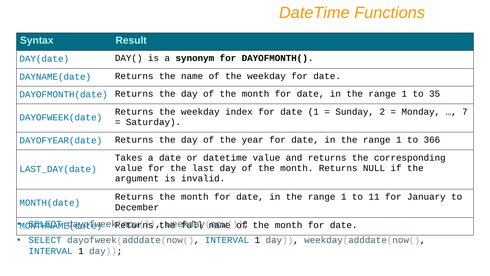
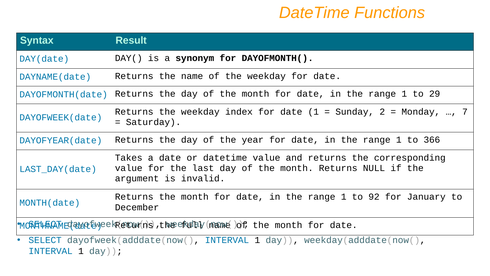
35: 35 -> 29 (435, 94)
11: 11 -> 92 (374, 197)
